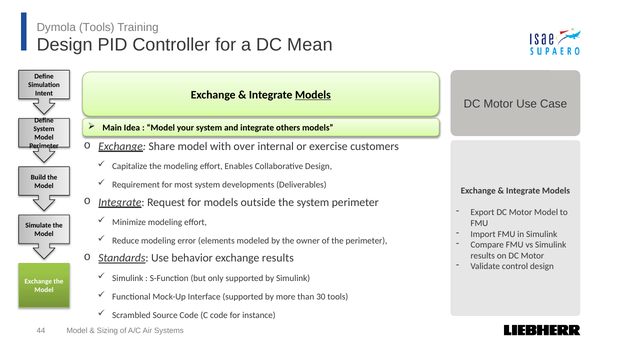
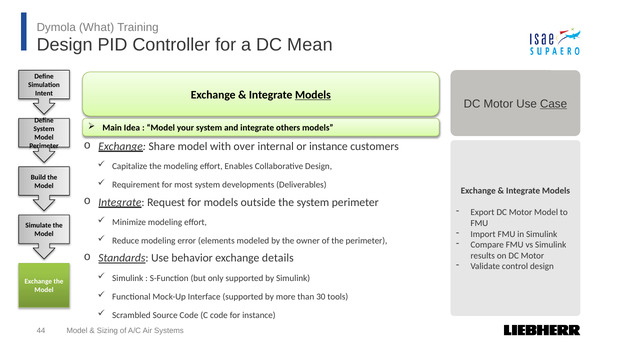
Dymola Tools: Tools -> What (97, 27)
Case underline: none -> present (554, 104)
or exercise: exercise -> instance (328, 146)
exchange results: results -> details (278, 258)
